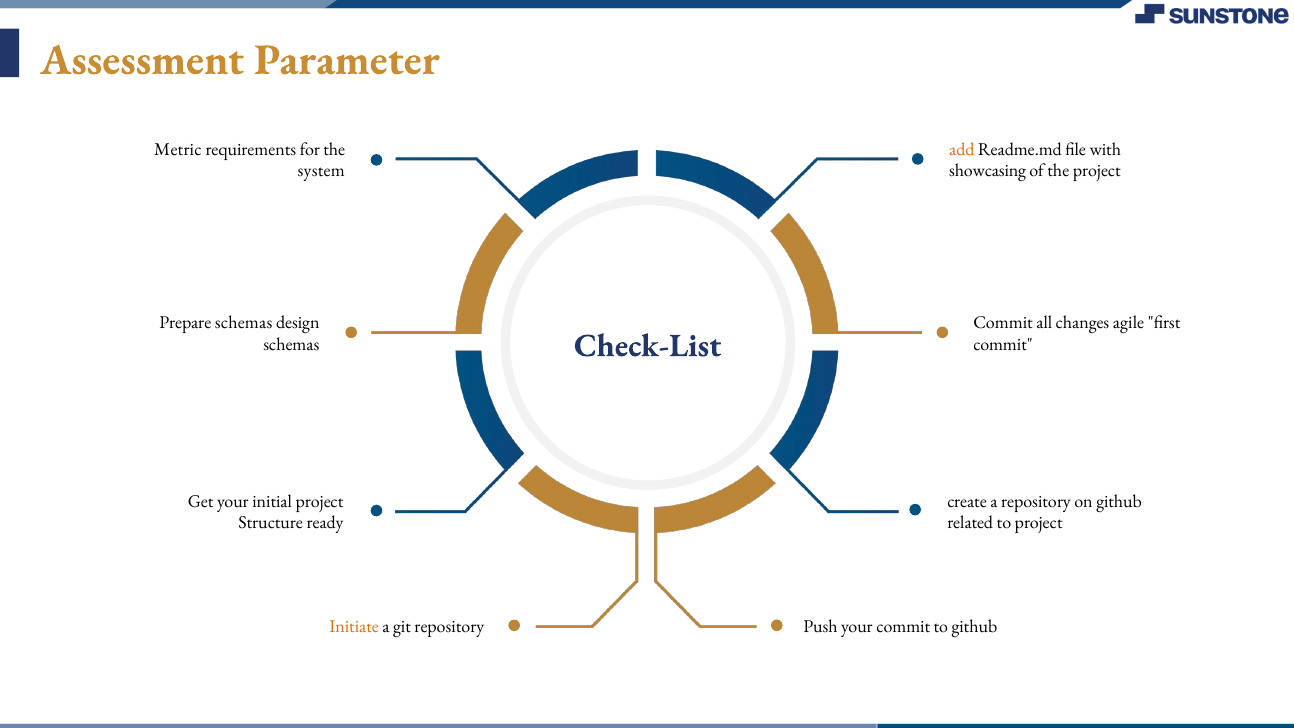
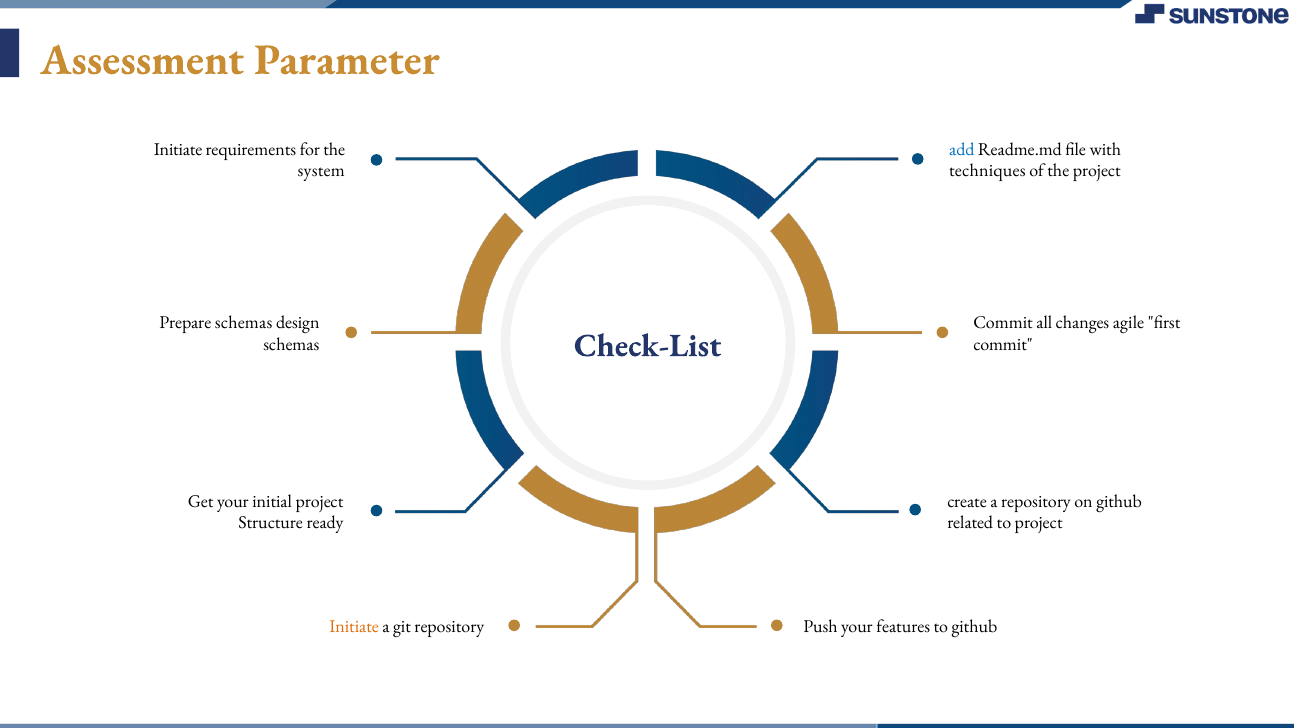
Metric: Metric -> Initiate (178, 149)
add colour: orange -> blue (962, 149)
showcasing: showcasing -> techniques (987, 171)
your commit: commit -> features (903, 626)
